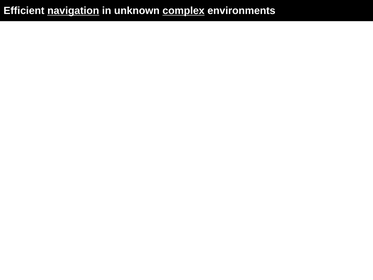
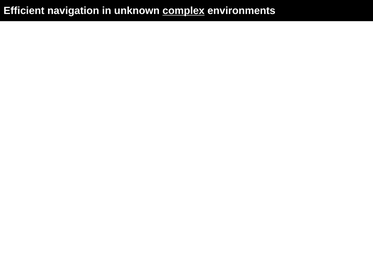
navigation underline: present -> none (73, 11)
